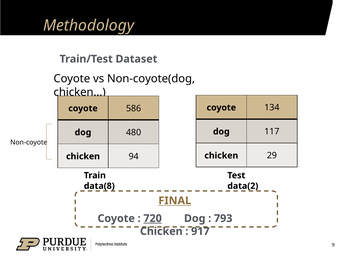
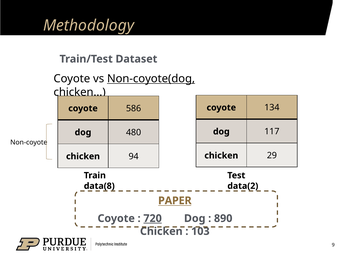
Non-coyote(dog underline: none -> present (151, 79)
FINAL: FINAL -> PAPER (175, 201)
793: 793 -> 890 (223, 218)
917: 917 -> 103 (200, 231)
